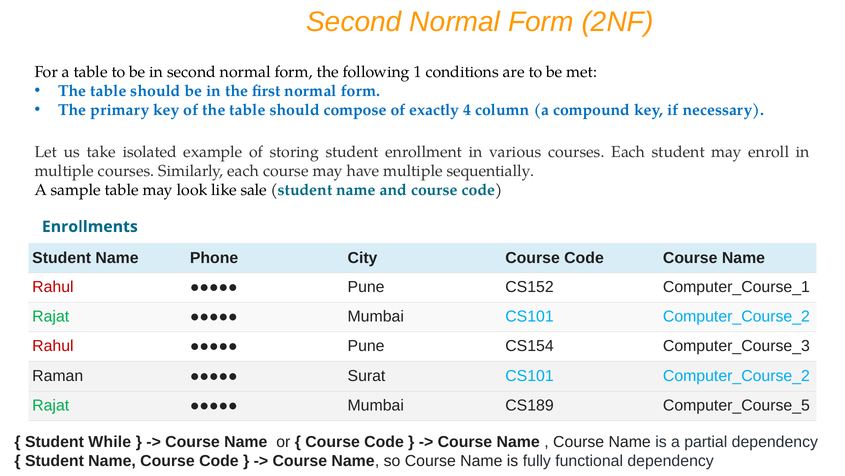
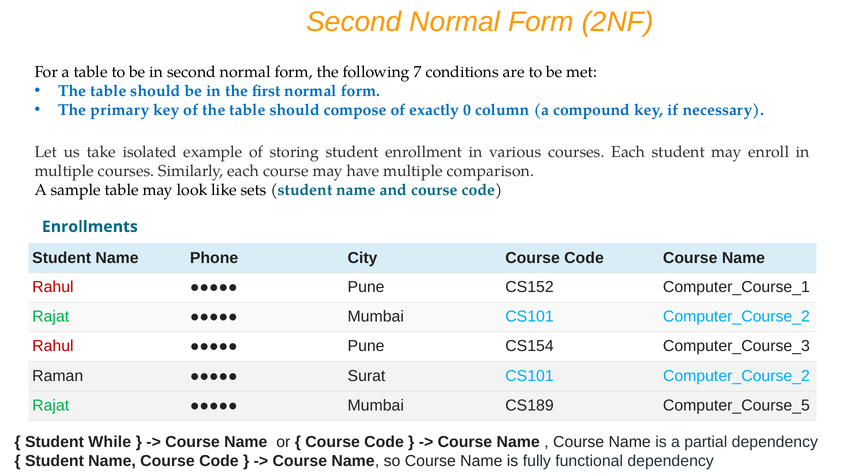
1: 1 -> 7 (418, 72)
4: 4 -> 0 (467, 110)
sequentially: sequentially -> comparison (490, 171)
sale: sale -> sets (254, 190)
